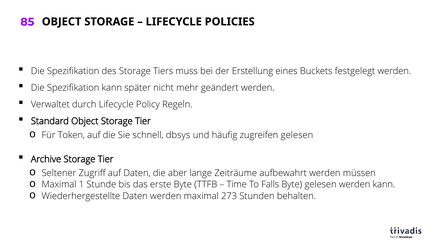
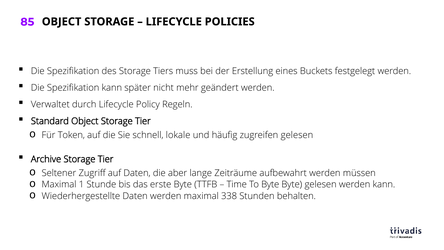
dbsys: dbsys -> lokale (178, 135)
To Falls: Falls -> Byte (270, 184)
273: 273 -> 338 (229, 196)
